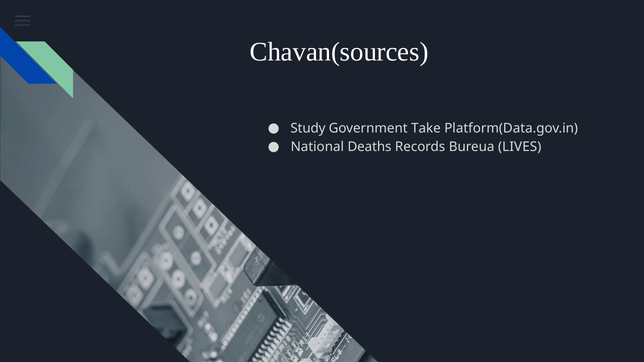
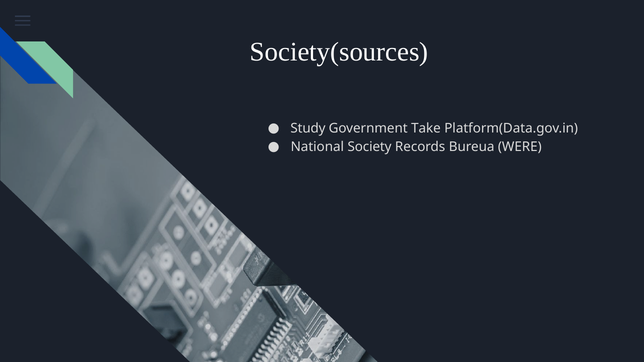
Chavan(sources: Chavan(sources -> Society(sources (339, 52)
Deaths: Deaths -> Society (370, 147)
LIVES: LIVES -> WERE (520, 147)
